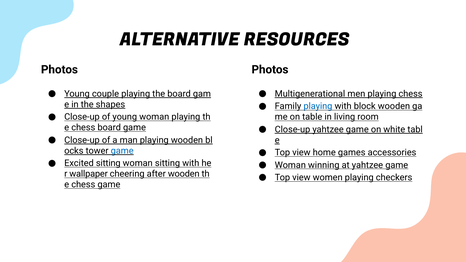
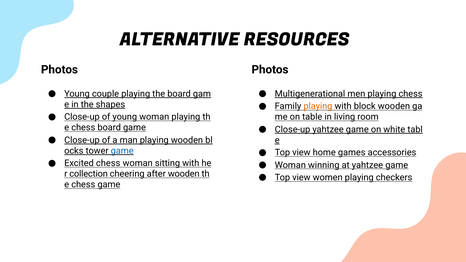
playing colour: blue -> orange (318, 106)
Excited sitting: sitting -> chess (108, 163)
wallpaper: wallpaper -> collection (89, 174)
